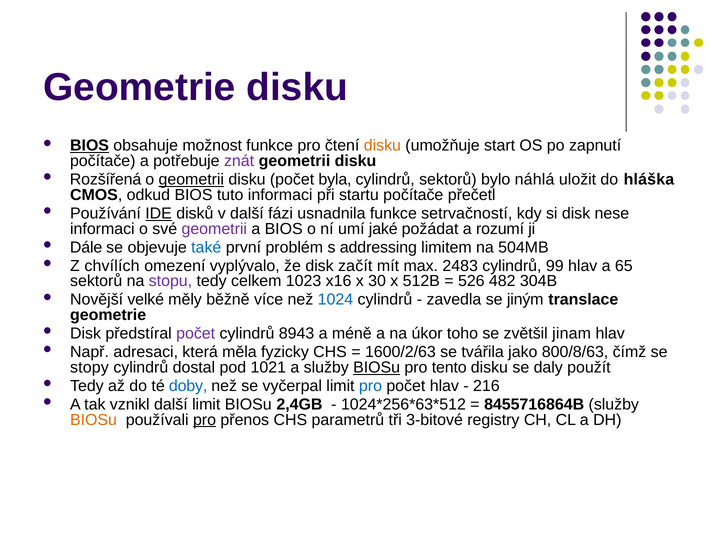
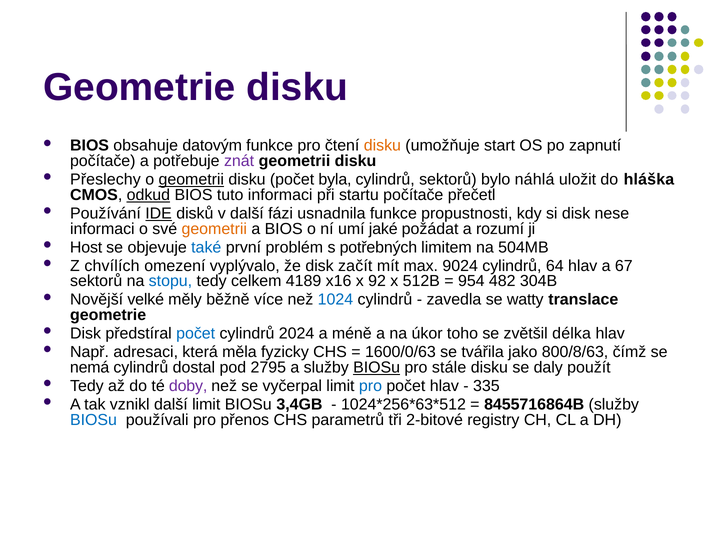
BIOS underline: present -> none (90, 146)
možnost: možnost -> datovým (212, 146)
Rozšířená: Rozšířená -> Přeslechy (105, 180)
odkud underline: none -> present (148, 195)
setrvačností: setrvačností -> propustnosti (467, 214)
geometrii colour: purple -> orange (214, 229)
Dále: Dále -> Host (86, 247)
addressing: addressing -> potřebných (378, 247)
2483: 2483 -> 9024 (460, 266)
99: 99 -> 64 (555, 266)
65: 65 -> 67 (624, 266)
stopu colour: purple -> blue (170, 281)
1023: 1023 -> 4189 (304, 281)
30: 30 -> 92 (377, 281)
526: 526 -> 954 (471, 281)
jiným: jiným -> watty (525, 300)
počet colour: purple -> blue (196, 334)
8943: 8943 -> 2024 (297, 334)
jinam: jinam -> délka (572, 334)
1600/2/63: 1600/2/63 -> 1600/0/63 (400, 352)
stopy: stopy -> nemá (90, 368)
1021: 1021 -> 2795 (268, 368)
tento: tento -> stále (449, 368)
doby colour: blue -> purple (188, 386)
216: 216 -> 335 (486, 386)
2,4GB: 2,4GB -> 3,4GB (299, 405)
BIOSu colour: orange -> blue (94, 420)
pro underline: present -> none (205, 420)
3-bitové: 3-bitové -> 2-bitové (435, 420)
